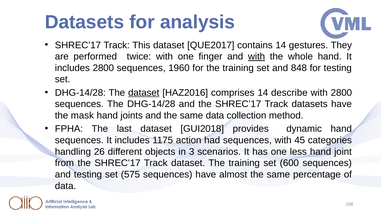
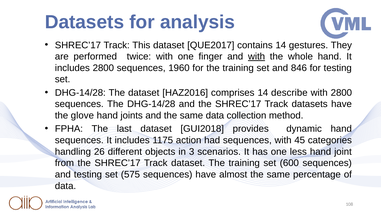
848: 848 -> 846 (299, 68)
dataset underline: present -> none (144, 93)
mask: mask -> glove (82, 116)
